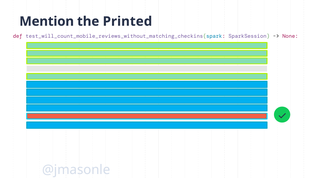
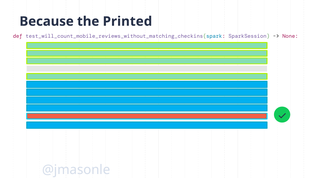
Mention: Mention -> Because (47, 21)
